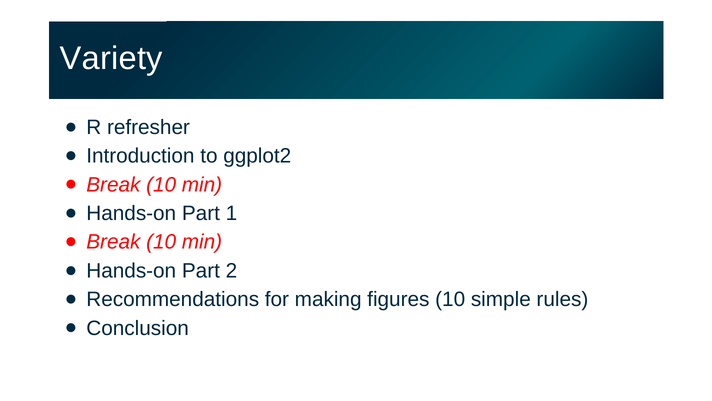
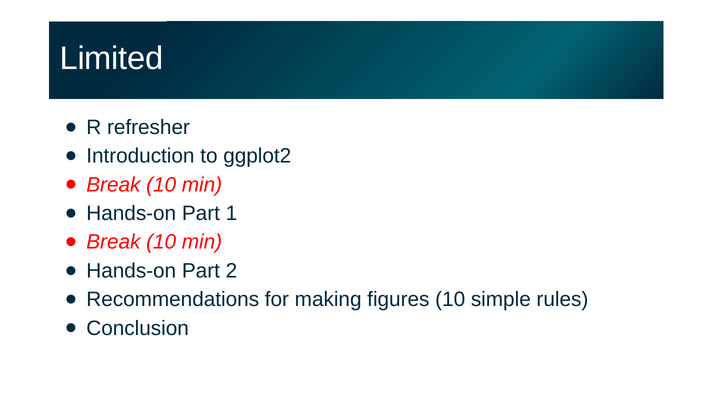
Variety: Variety -> Limited (111, 59)
